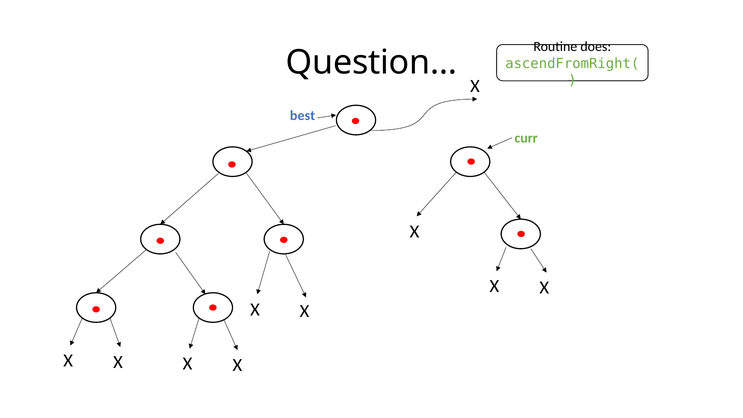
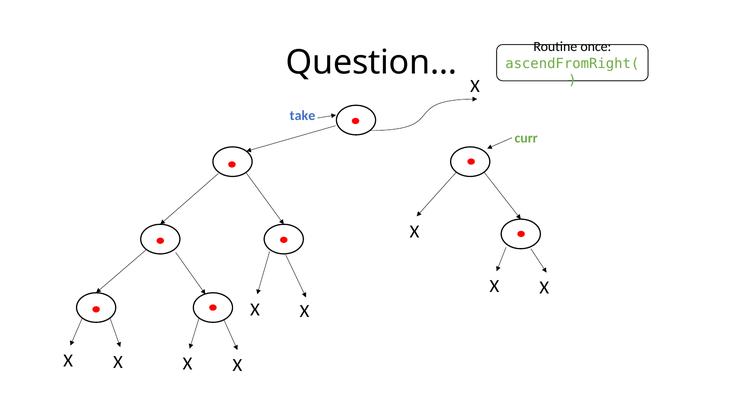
does: does -> once (596, 47)
best: best -> take (303, 116)
